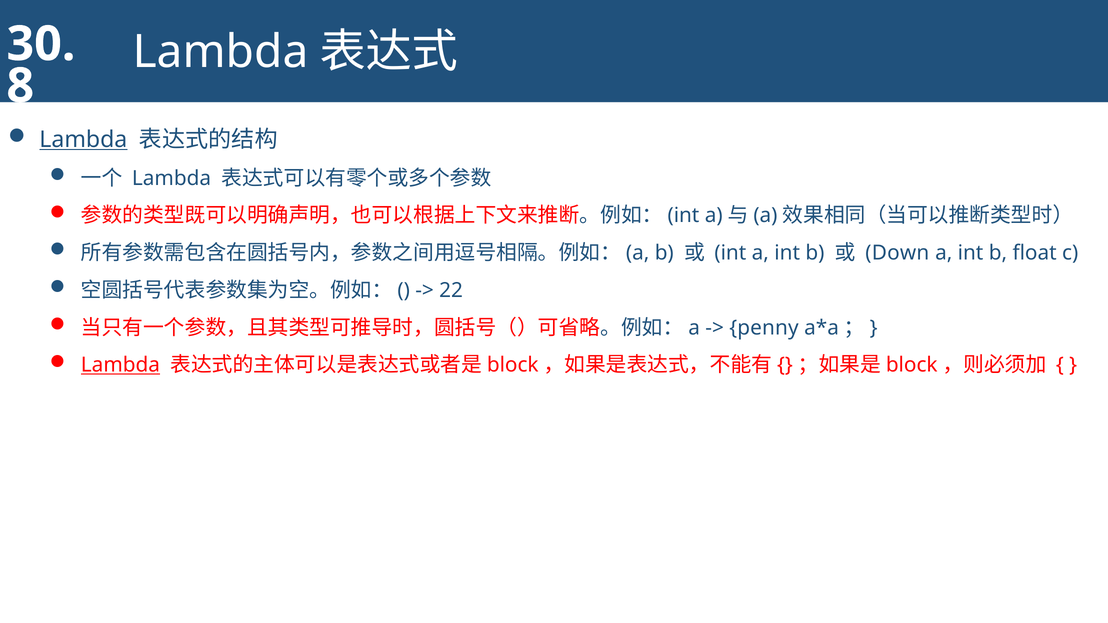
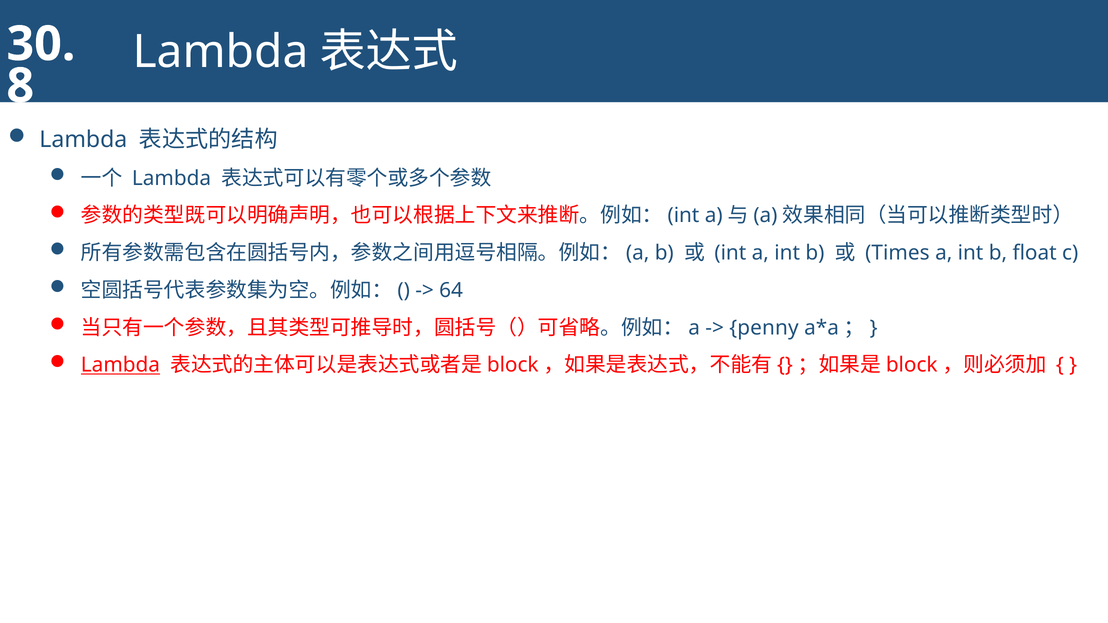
Lambda underline: present -> none (83, 140)
Down: Down -> Times (897, 253)
22: 22 -> 64 (451, 290)
